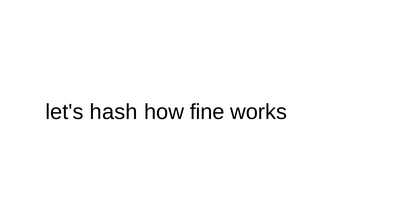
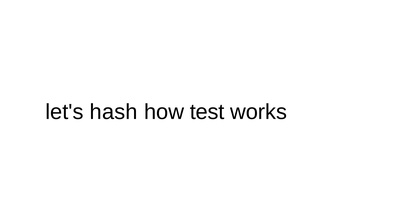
fine: fine -> test (207, 112)
